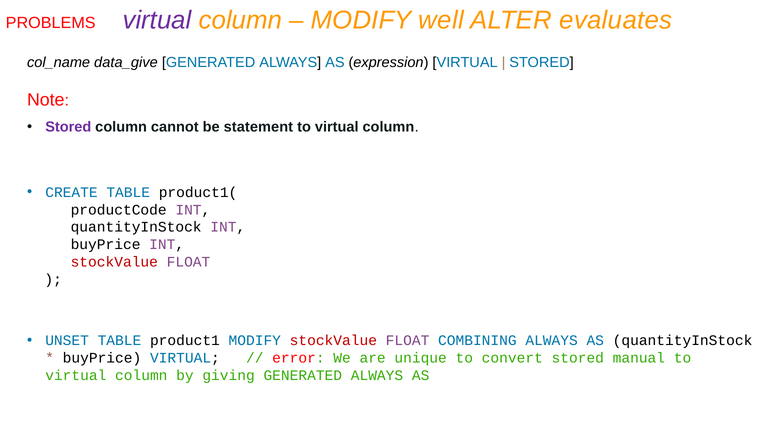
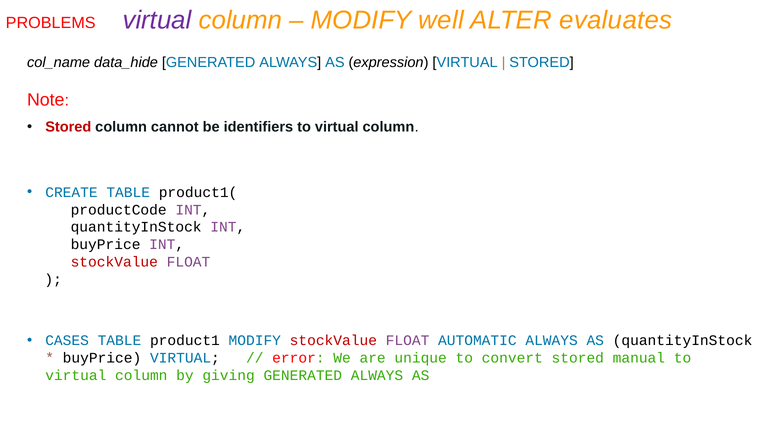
data_give: data_give -> data_hide (126, 62)
Stored colour: purple -> red (68, 127)
statement: statement -> identifiers (258, 127)
UNSET: UNSET -> CASES (67, 341)
COMBINING: COMBINING -> AUTOMATIC (477, 341)
